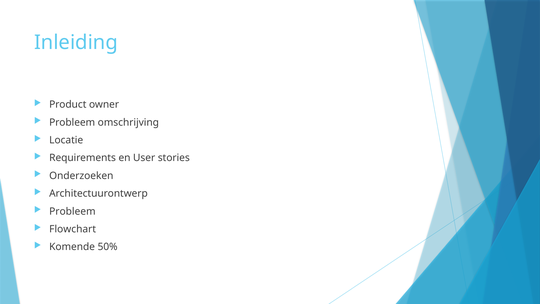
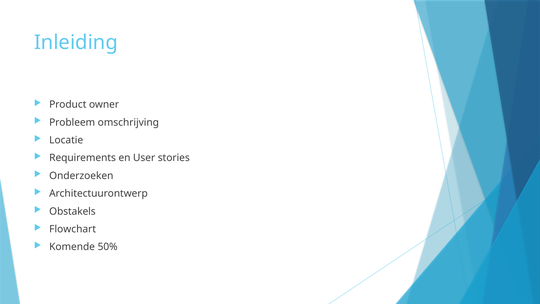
Probleem: Probleem -> Obstakels (72, 211)
